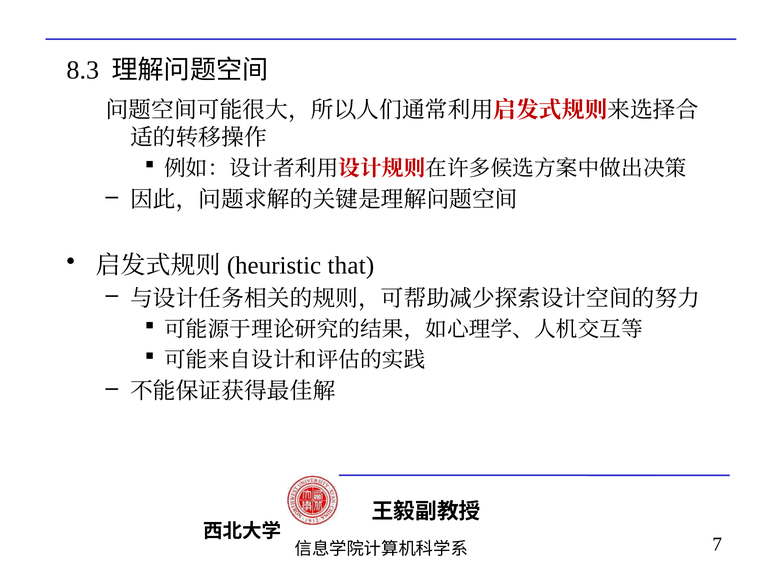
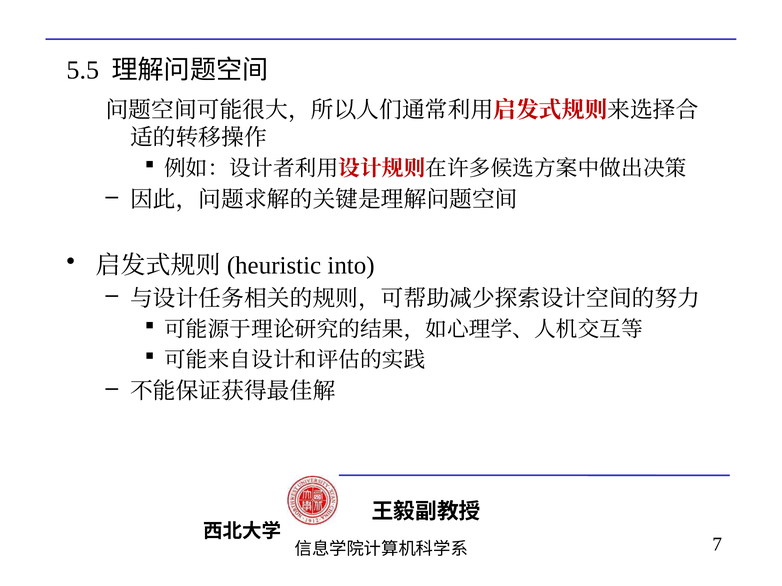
8.3: 8.3 -> 5.5 (83, 70)
that: that -> into (351, 266)
